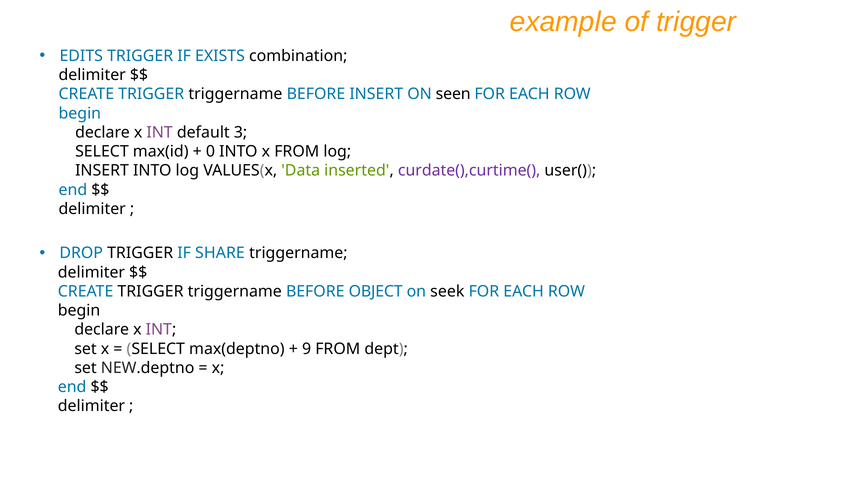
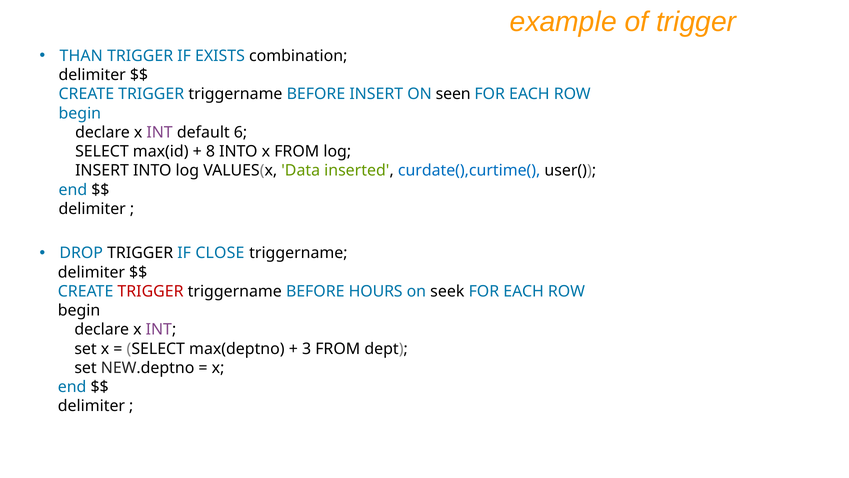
EDITS: EDITS -> THAN (81, 56)
3: 3 -> 6 (241, 132)
0: 0 -> 8 (210, 151)
curdate(),curtime( colour: purple -> blue (469, 171)
SHARE: SHARE -> CLOSE (220, 253)
TRIGGER colour: black -> red (151, 291)
OBJECT: OBJECT -> HOURS (376, 291)
9: 9 -> 3 (307, 348)
